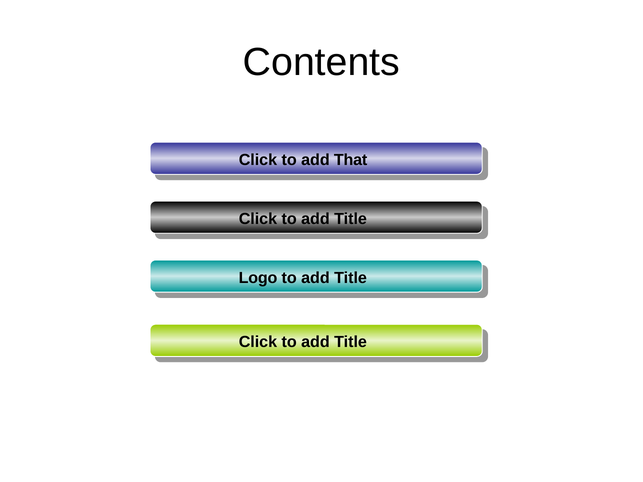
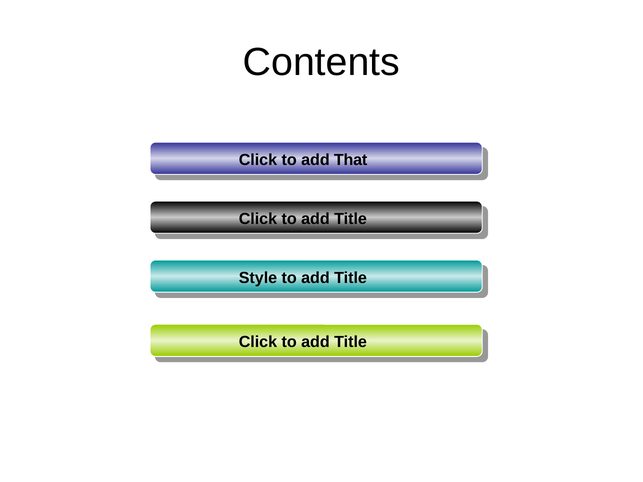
Logo: Logo -> Style (258, 278)
